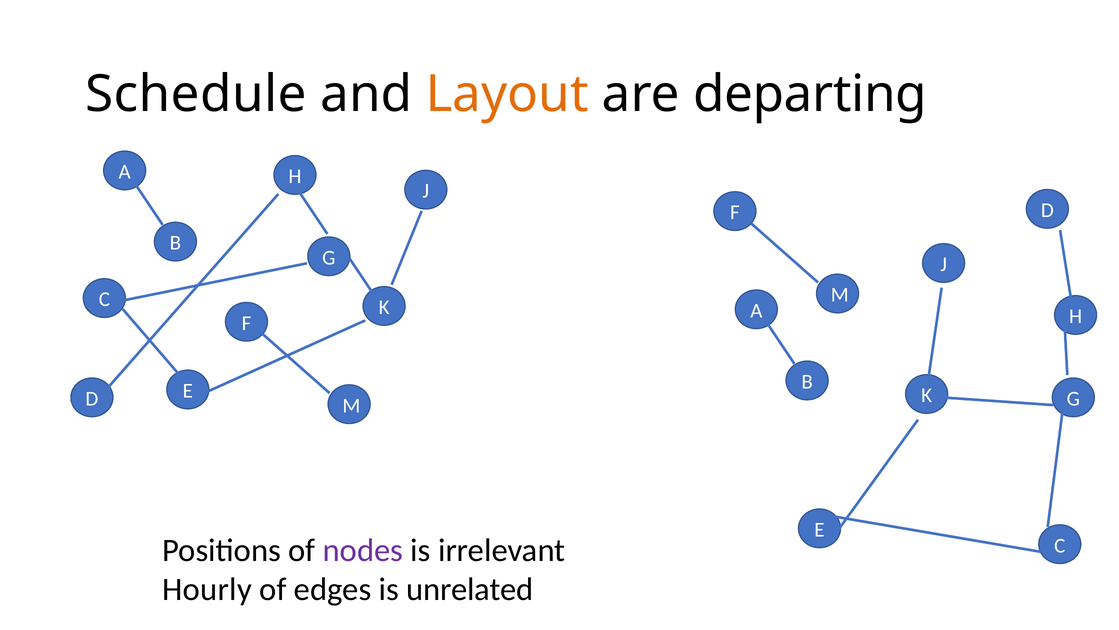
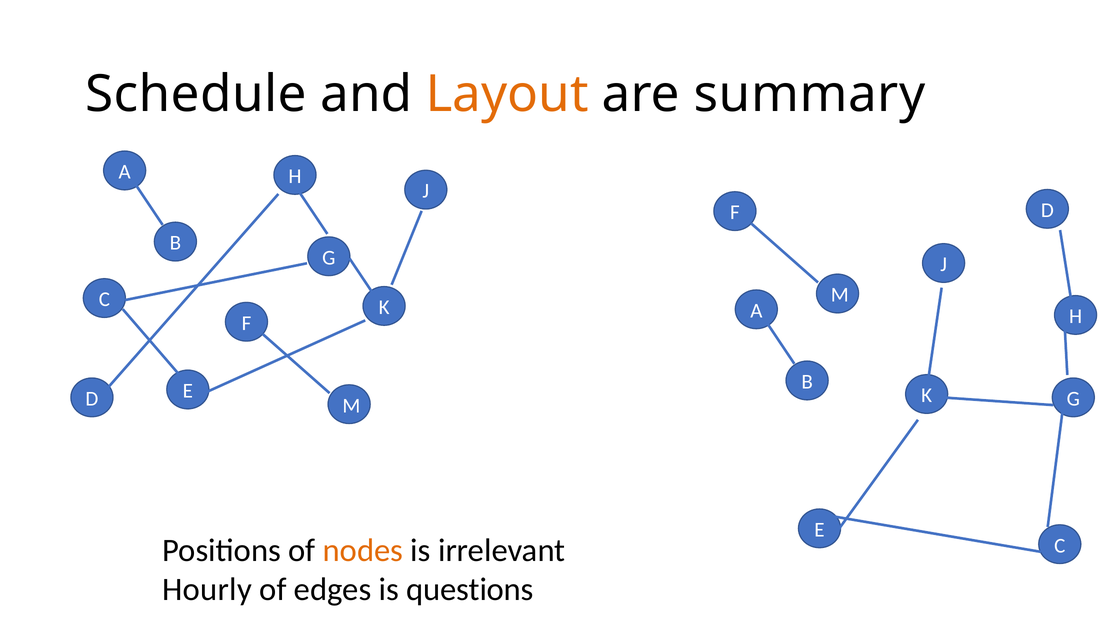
departing: departing -> summary (810, 94)
nodes colour: purple -> orange (363, 550)
unrelated: unrelated -> questions (470, 589)
